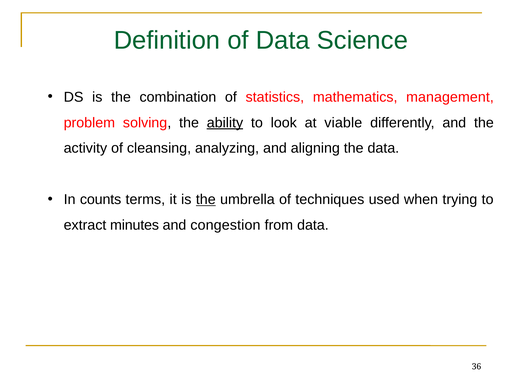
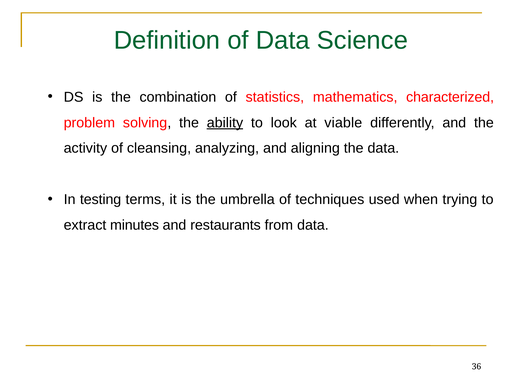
management: management -> characterized (450, 97)
counts: counts -> testing (101, 199)
the underline: present -> none (206, 199)
congestion: congestion -> restaurants (226, 225)
